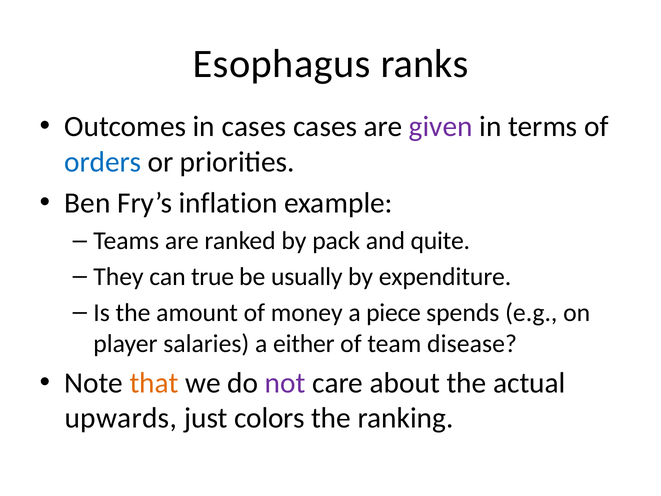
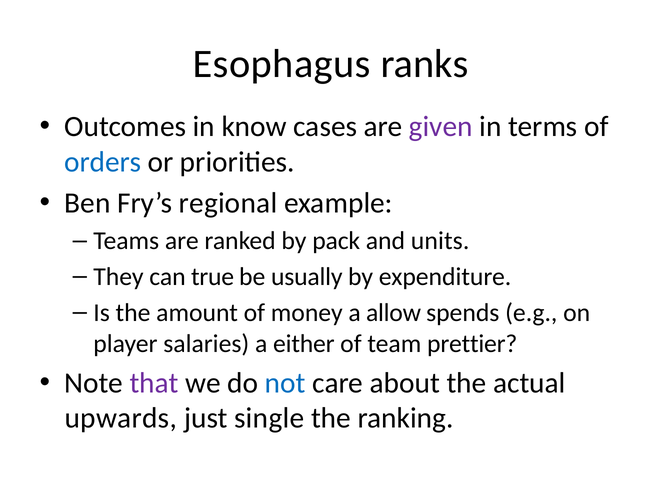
in cases: cases -> know (254, 126)
inflation: inflation -> regional (228, 203)
quite: quite -> units (440, 241)
piece: piece -> allow (394, 313)
disease: disease -> prettier (472, 343)
that colour: orange -> purple (154, 383)
not colour: purple -> blue (285, 383)
colors: colors -> single (269, 418)
